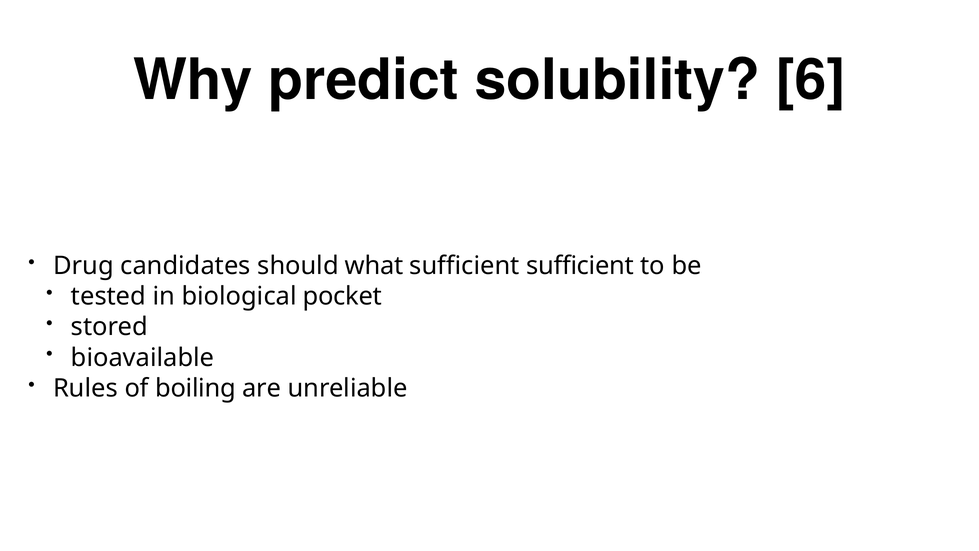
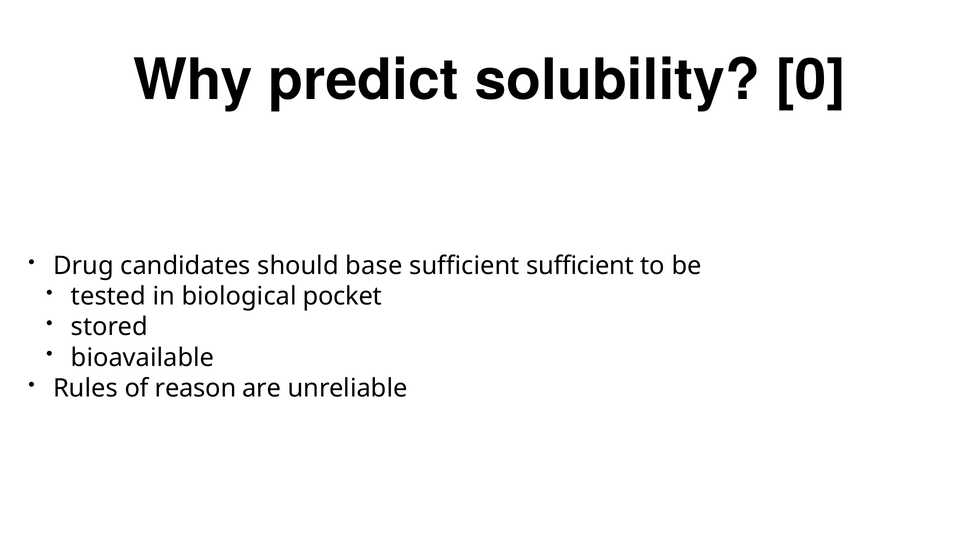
6: 6 -> 0 (811, 80)
what: what -> base (374, 266)
boiling: boiling -> reason (196, 388)
